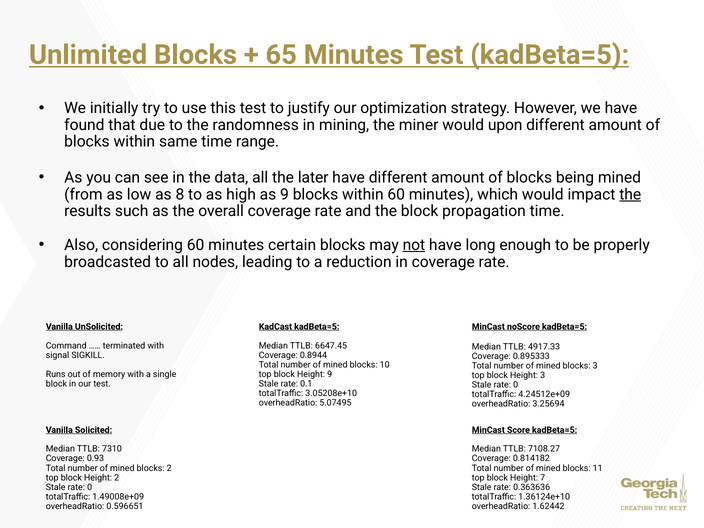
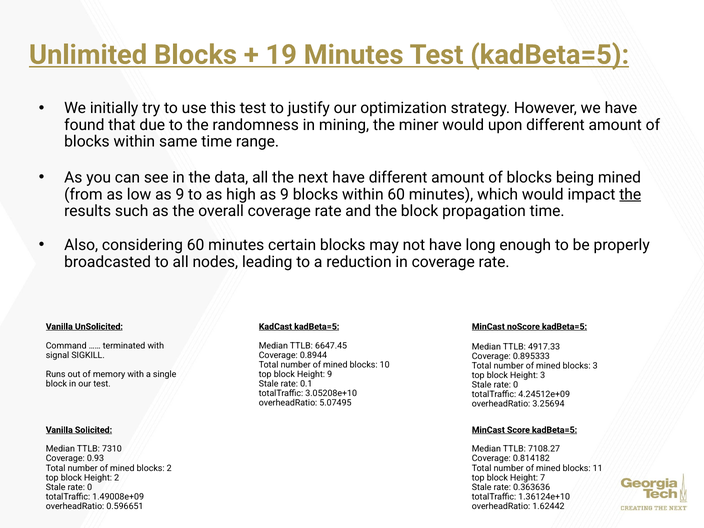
65: 65 -> 19 (281, 55)
later: later -> next (313, 177)
low as 8: 8 -> 9 (180, 194)
not underline: present -> none (414, 245)
